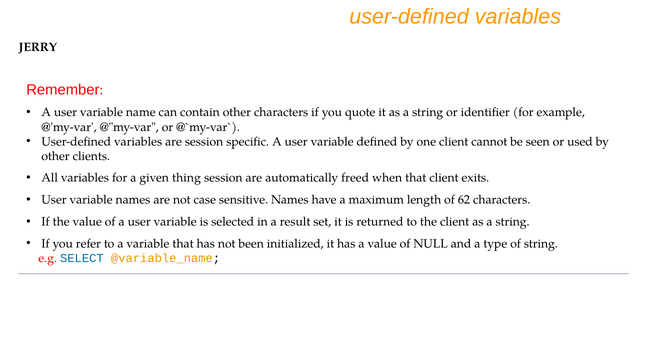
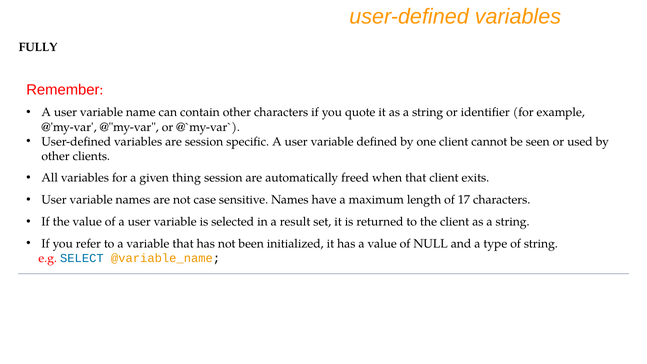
JERRY: JERRY -> FULLY (38, 47)
62: 62 -> 17 (464, 200)
